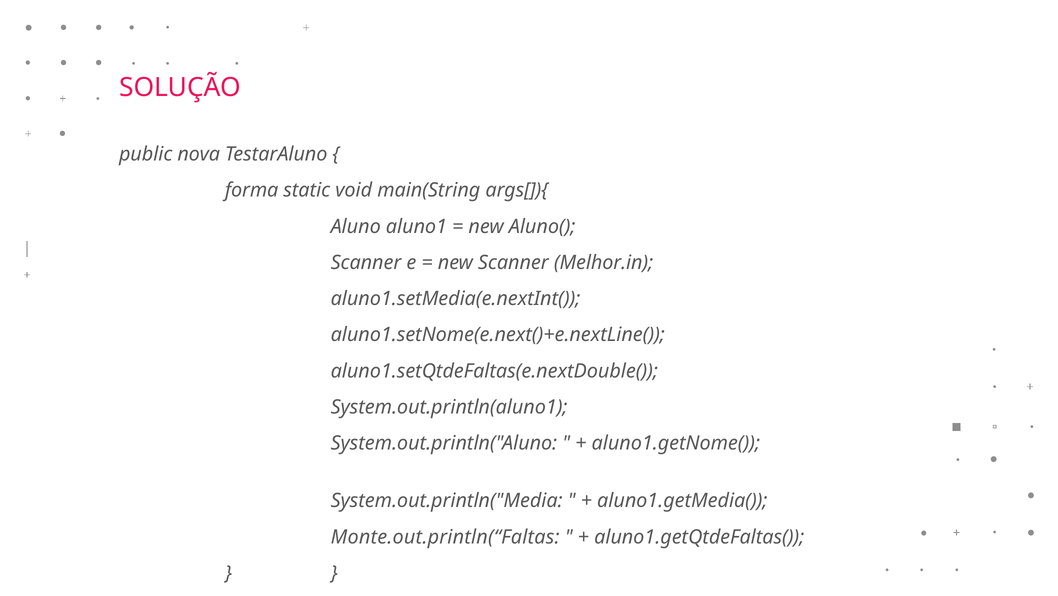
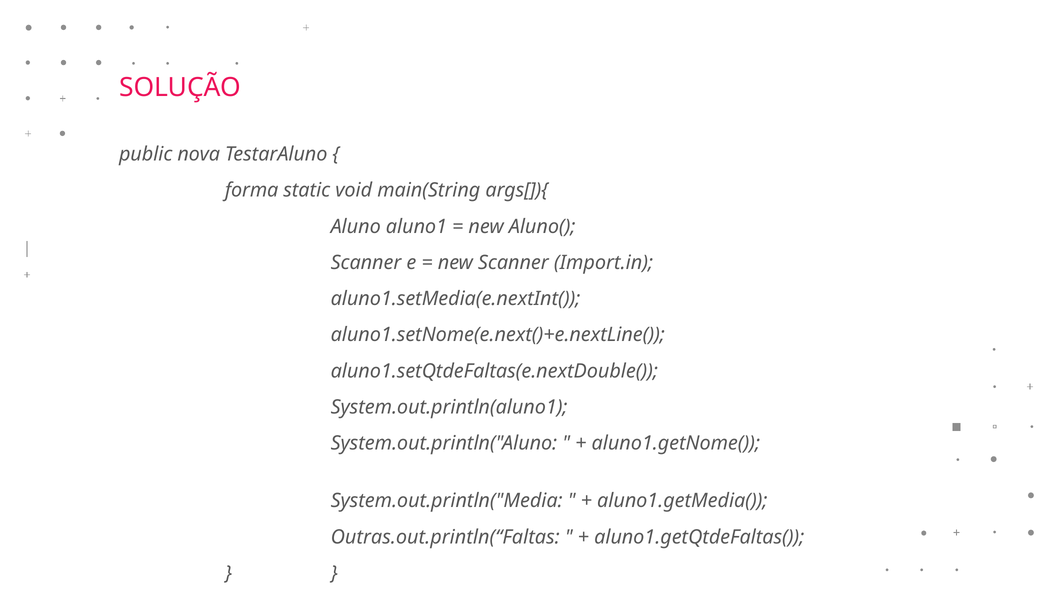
Melhor.in: Melhor.in -> Import.in (603, 263)
Monte.out.println(“Faltas: Monte.out.println(“Faltas -> Outras.out.println(“Faltas (445, 537)
